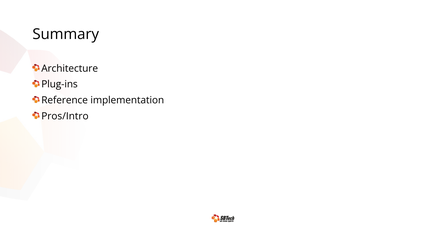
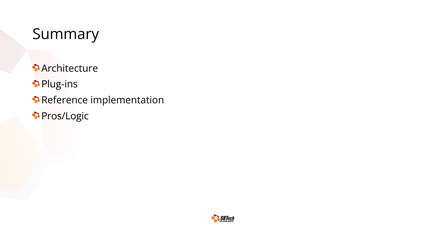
Pros/Intro: Pros/Intro -> Pros/Logic (65, 116)
